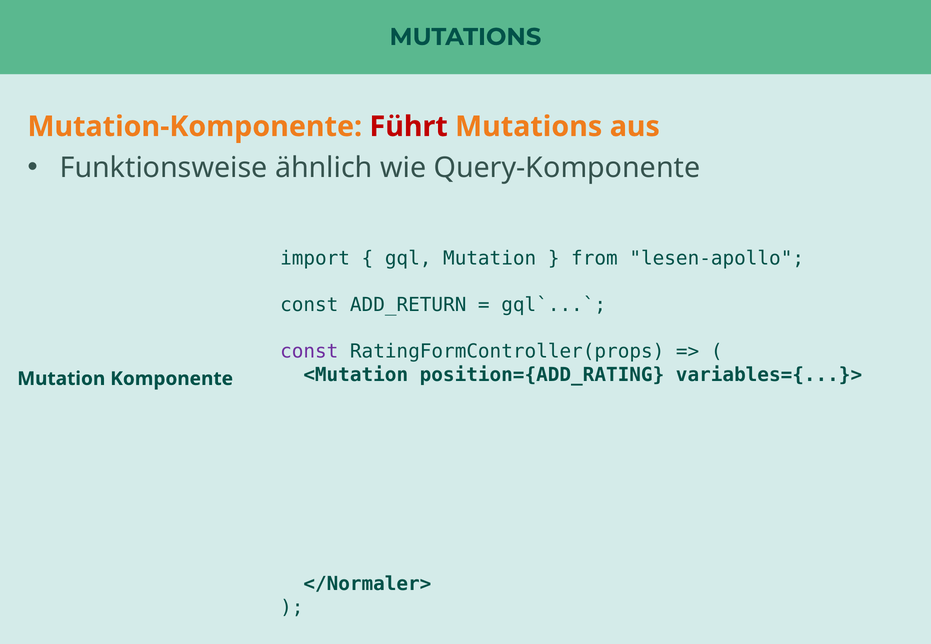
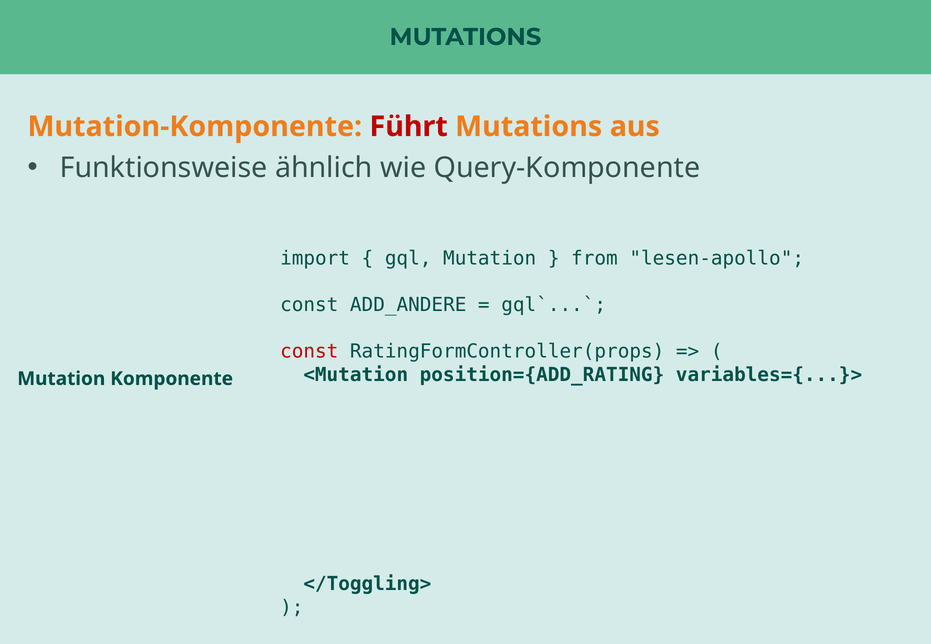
ADD_RETURN: ADD_RETURN -> ADD_ANDERE (408, 305)
const colour: purple -> red (309, 352)
</Normaler>: </Normaler> -> </Toggling> (367, 585)
